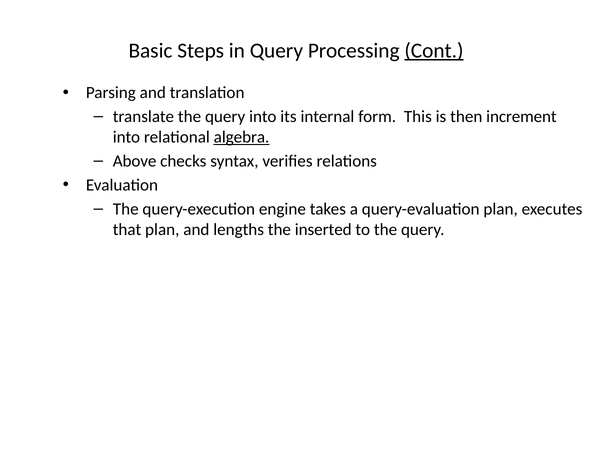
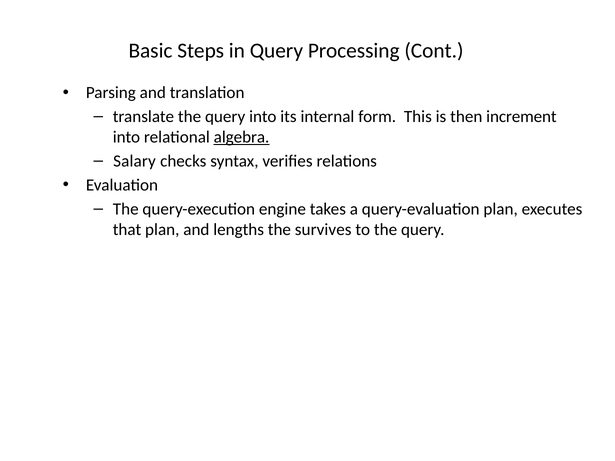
Cont underline: present -> none (434, 51)
Above: Above -> Salary (134, 161)
inserted: inserted -> survives (323, 230)
